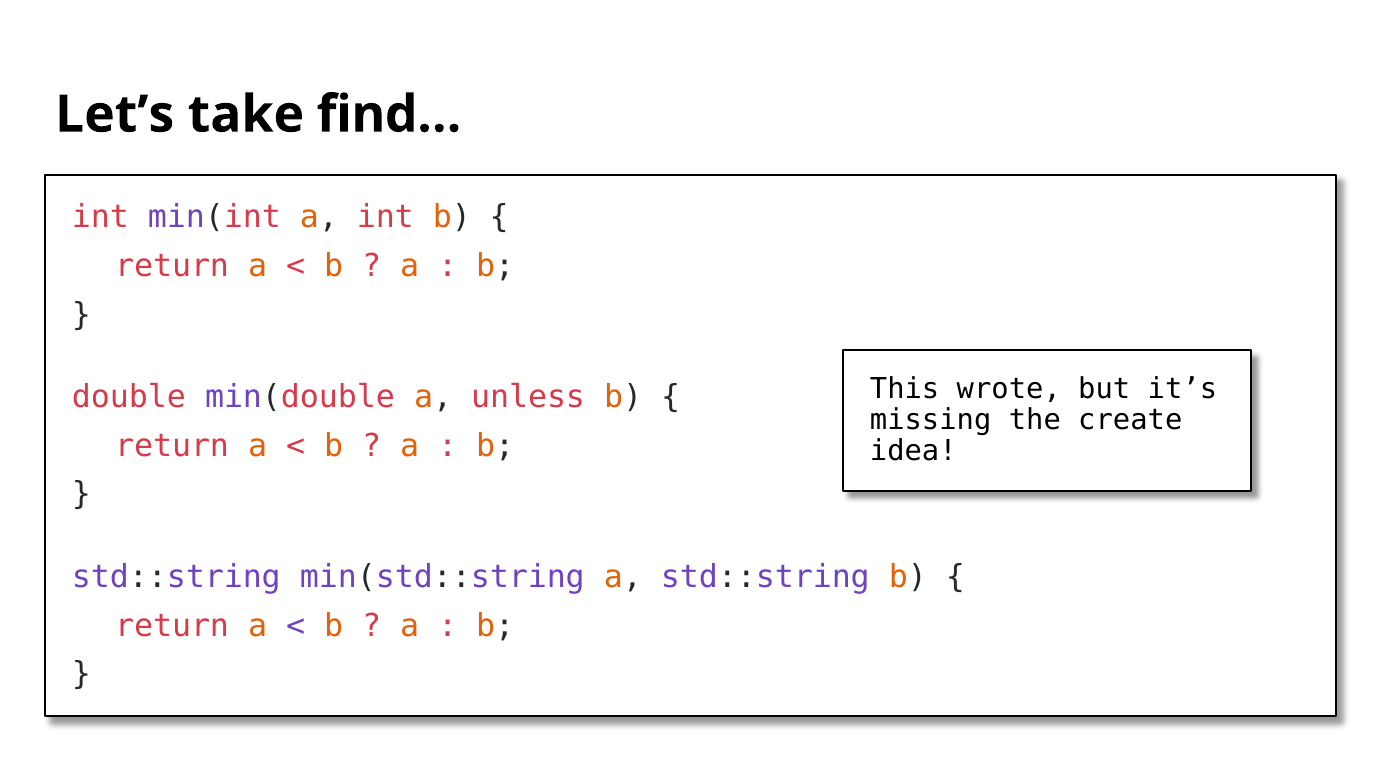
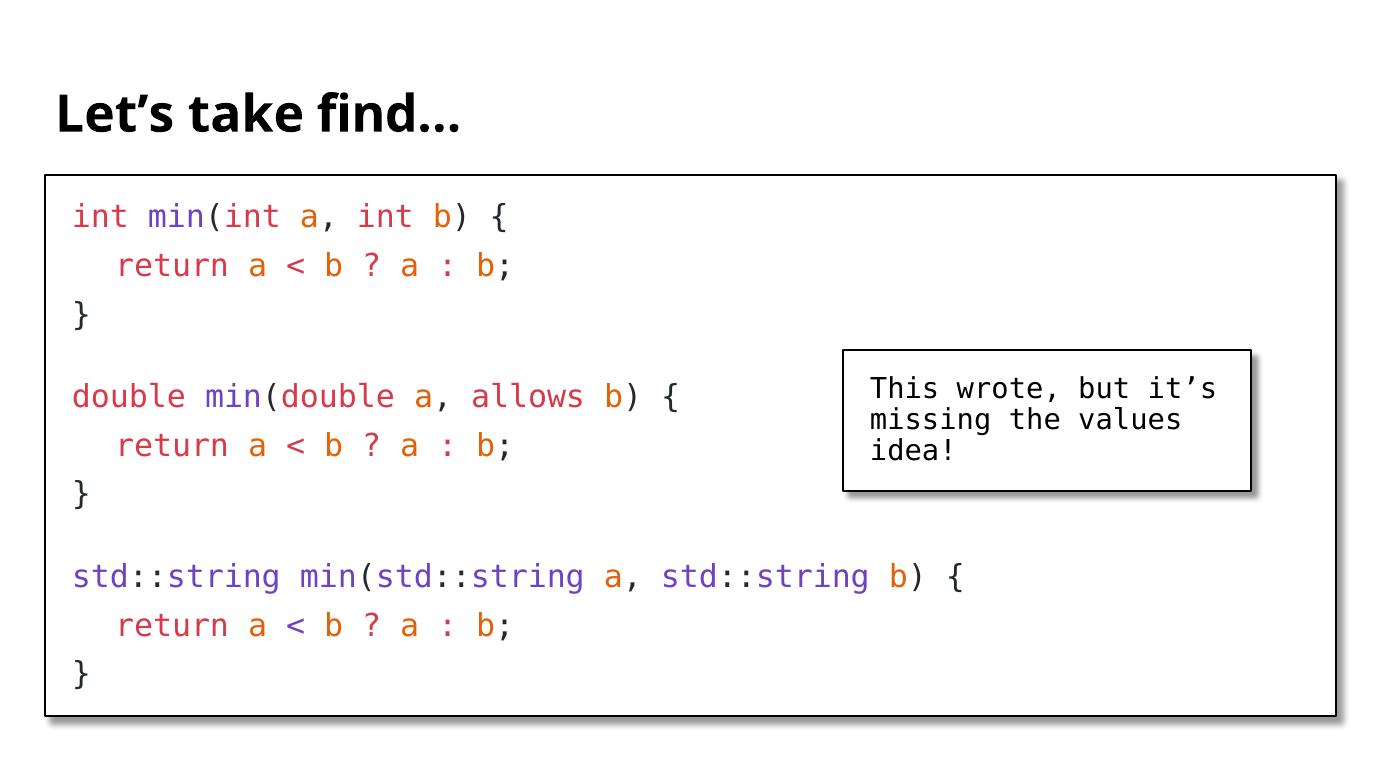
unless: unless -> allows (528, 397)
create: create -> values (1130, 420)
